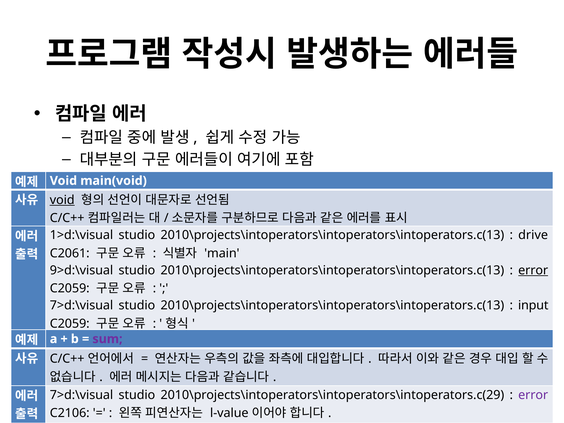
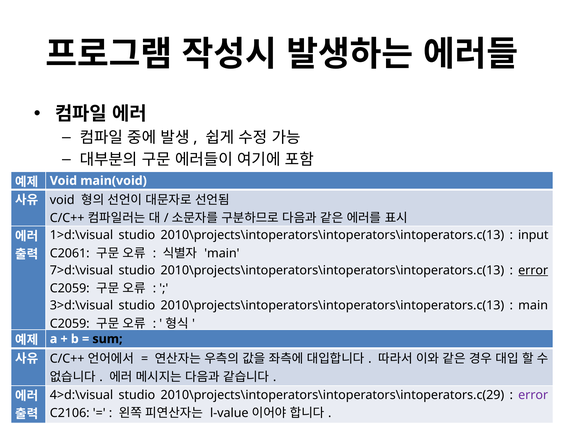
void underline: present -> none (62, 200)
drive: drive -> input (533, 235)
9>d:\visual: 9>d:\visual -> 7>d:\visual (82, 270)
7>d:\visual: 7>d:\visual -> 3>d:\visual (82, 305)
input: input -> main (533, 305)
sum colour: purple -> black (107, 339)
7>d:\visual: 7>d:\visual -> 4>d:\visual (82, 395)
